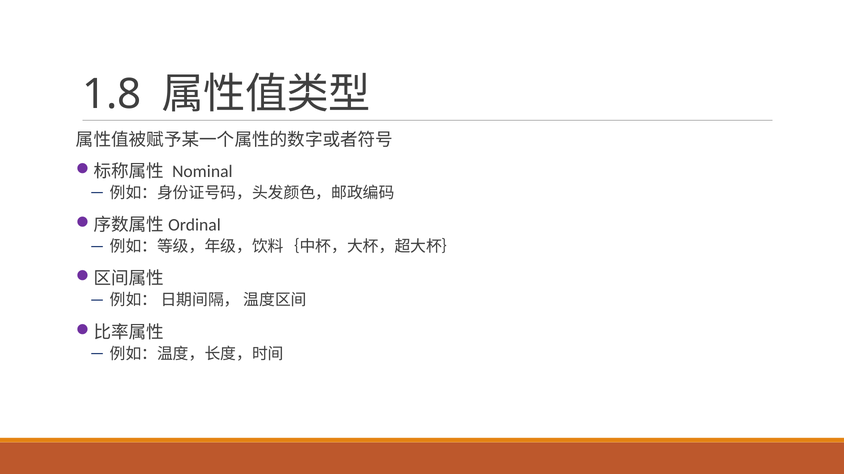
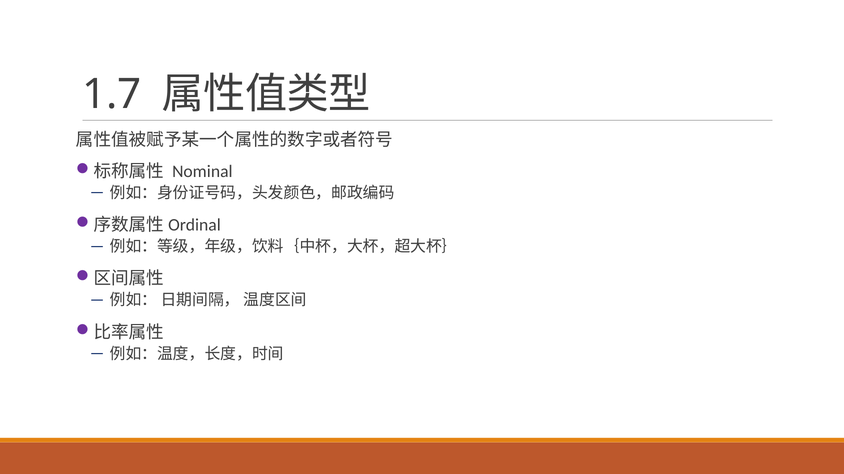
1.8: 1.8 -> 1.7 (112, 95)
